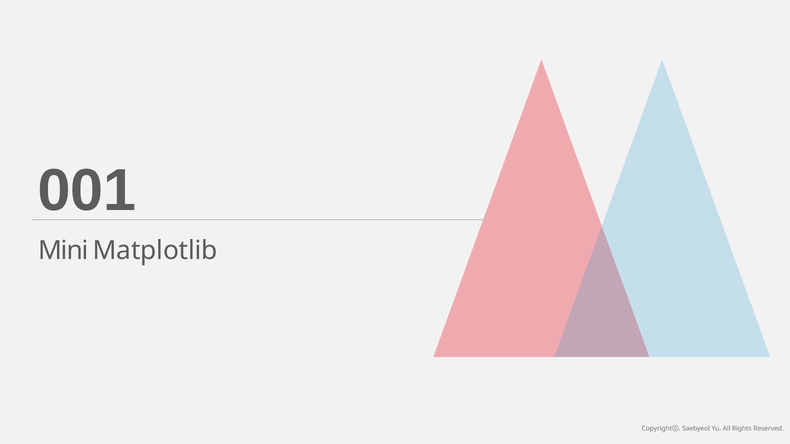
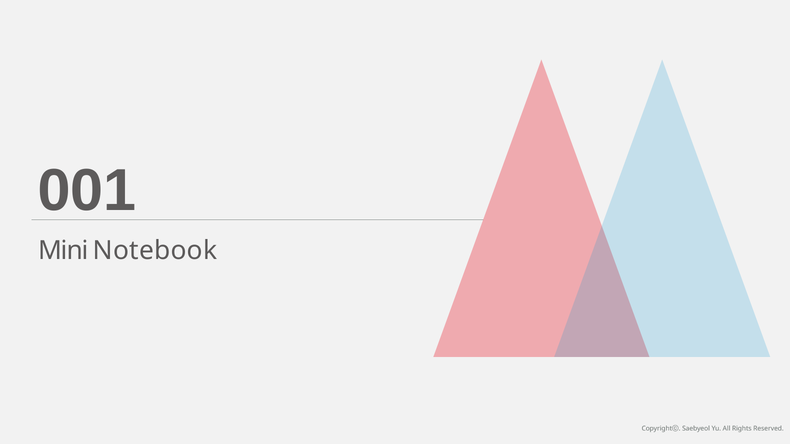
Matplotlib: Matplotlib -> Notebook (155, 251)
